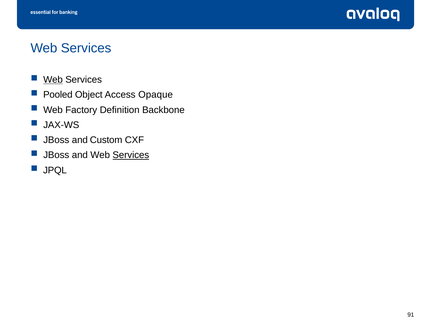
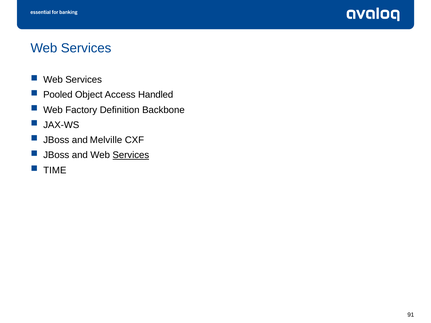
Web underline: present -> none (53, 80)
Opaque: Opaque -> Handled (156, 95)
Custom: Custom -> Melville (106, 140)
JPQL: JPQL -> TIME (55, 170)
